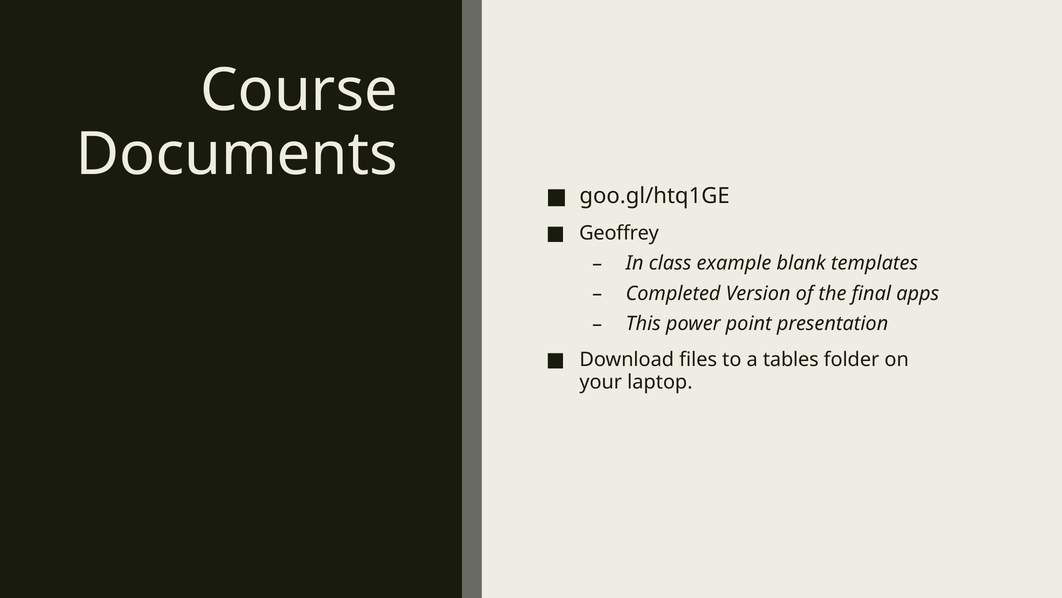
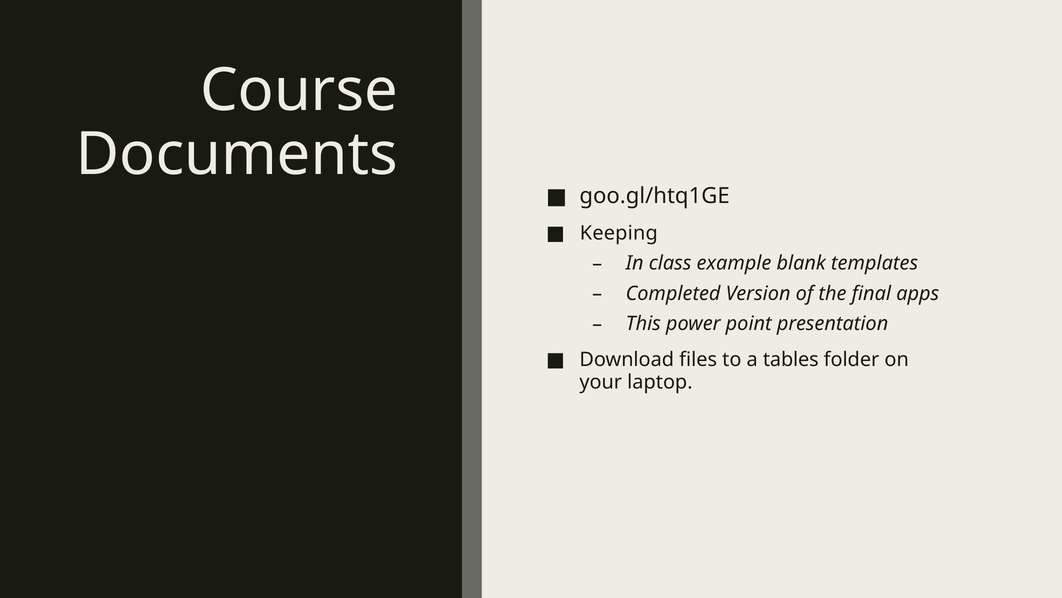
Geoffrey: Geoffrey -> Keeping (619, 233)
